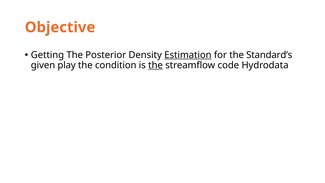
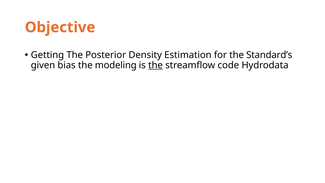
Estimation underline: present -> none (188, 55)
play: play -> bias (67, 65)
condition: condition -> modeling (116, 65)
